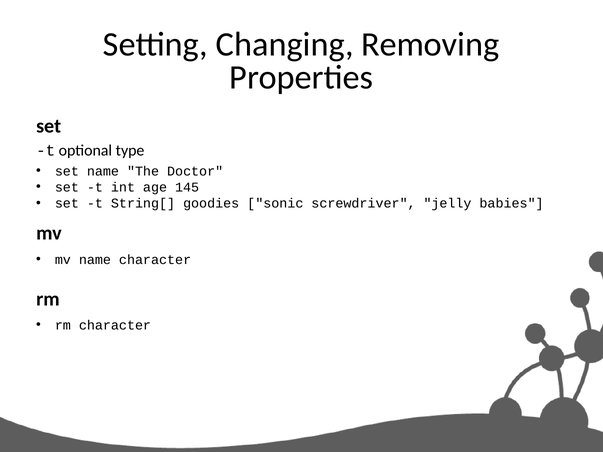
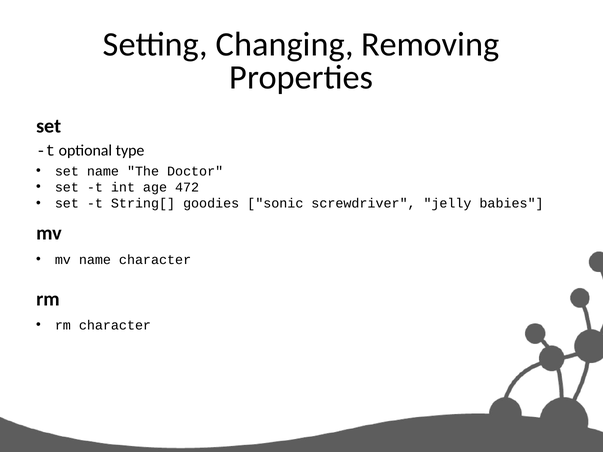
145: 145 -> 472 (187, 187)
